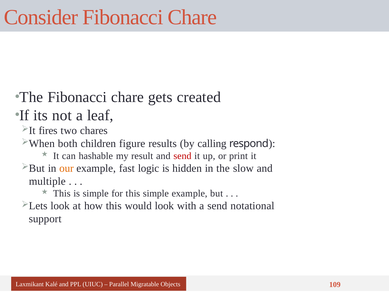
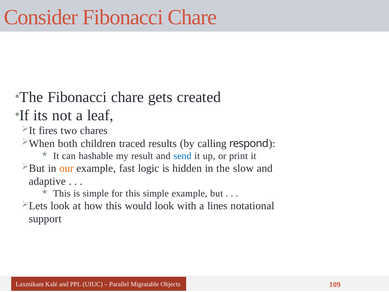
figure: figure -> traced (132, 143)
send colour: red -> blue (182, 156)
multiple: multiple -> adaptive (47, 181)
a send: send -> lines (217, 206)
